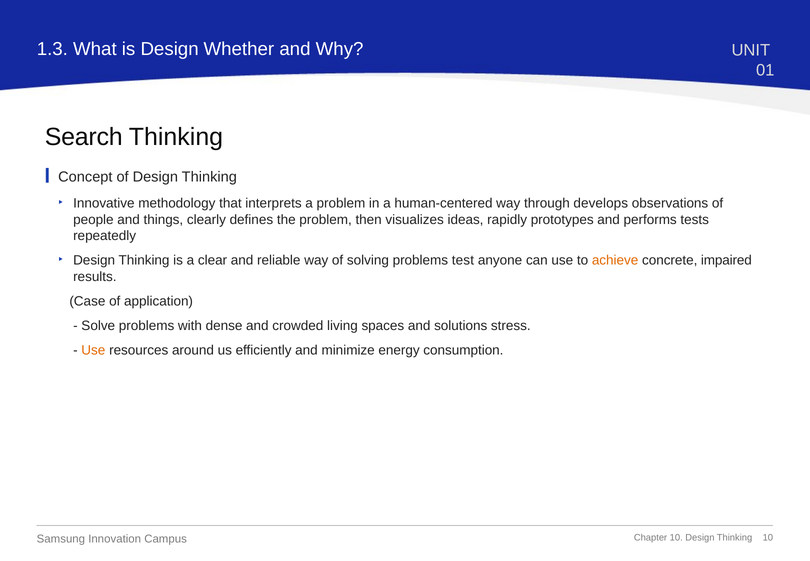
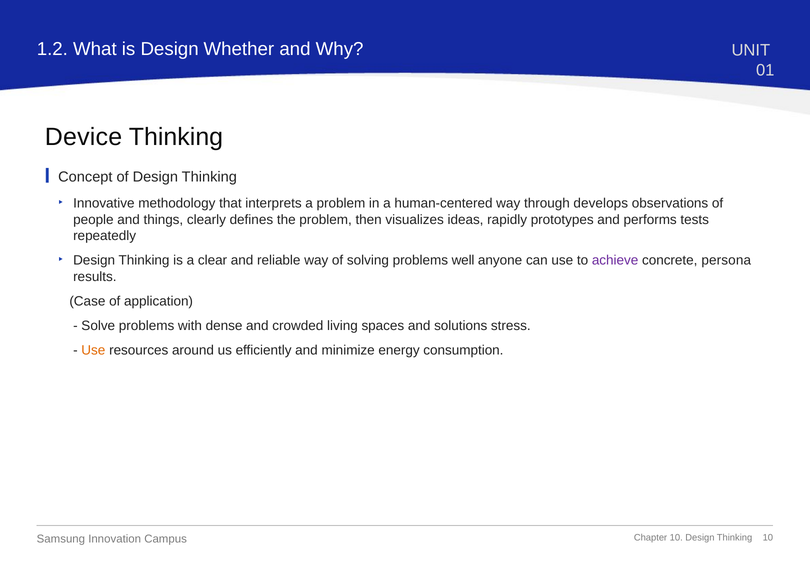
1.3: 1.3 -> 1.2 (52, 49)
Search: Search -> Device (84, 137)
test: test -> well (463, 260)
achieve colour: orange -> purple (615, 260)
impaired: impaired -> persona (726, 260)
